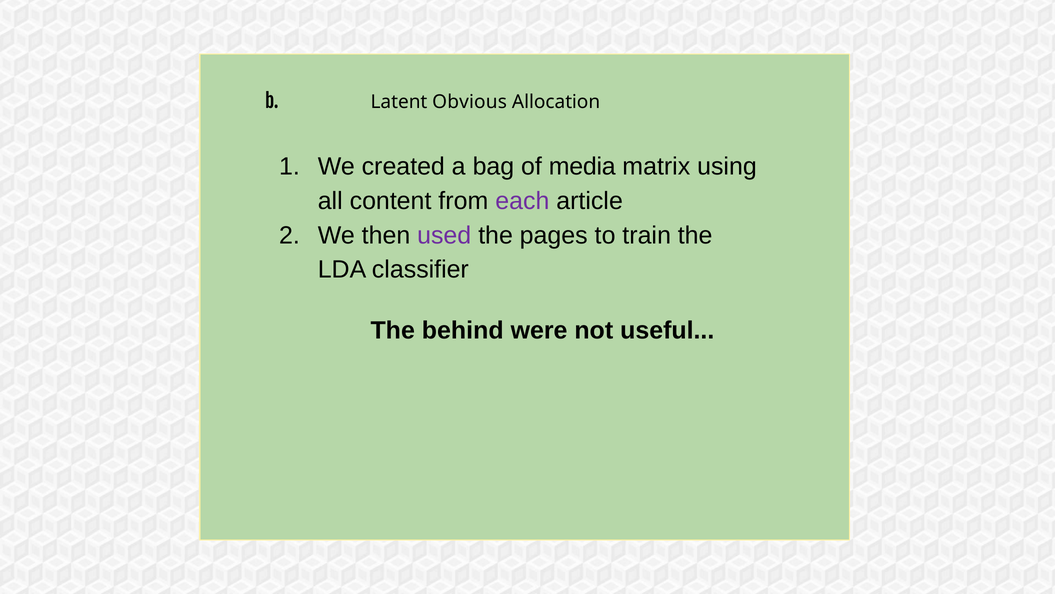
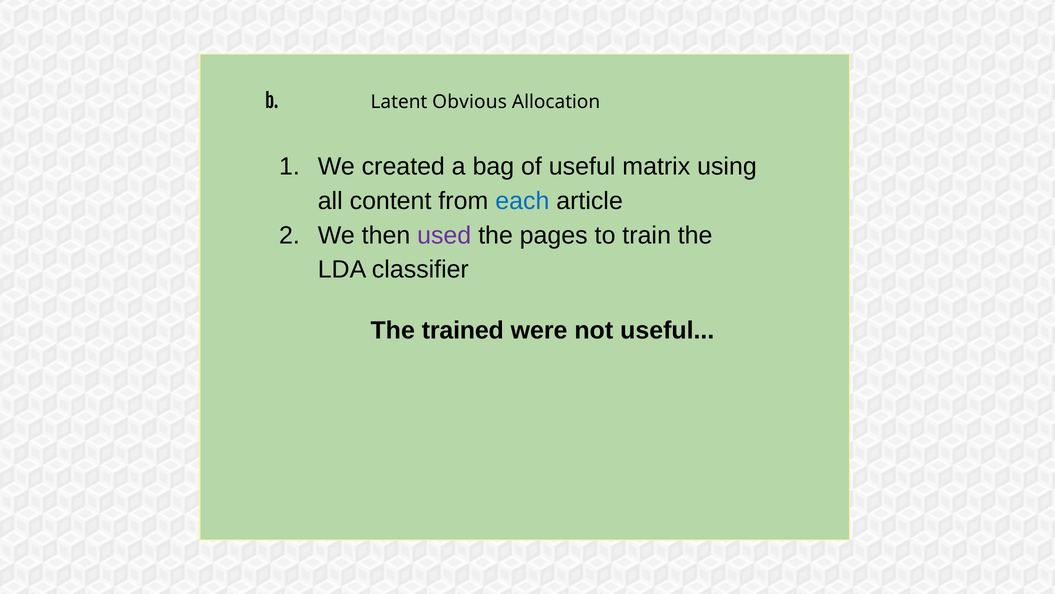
of media: media -> useful (582, 166)
each colour: purple -> blue (522, 201)
behind: behind -> trained (463, 330)
